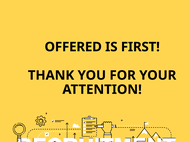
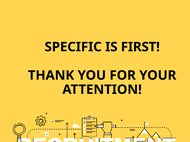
OFFERED: OFFERED -> SPECIFIC (73, 47)
